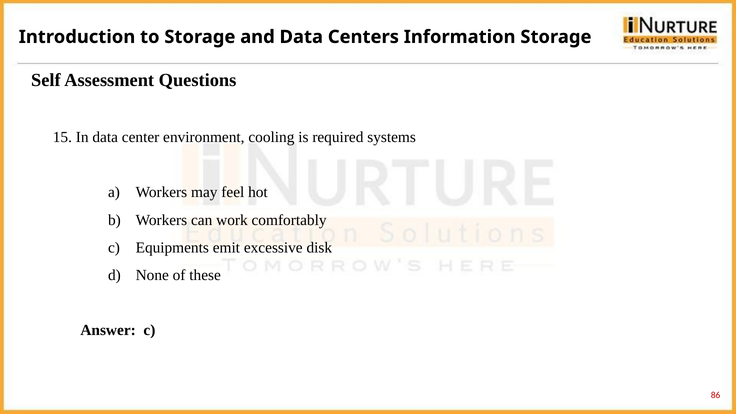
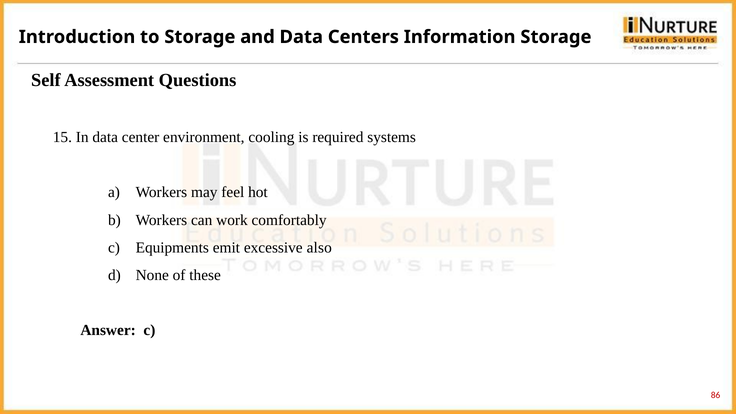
disk: disk -> also (319, 248)
